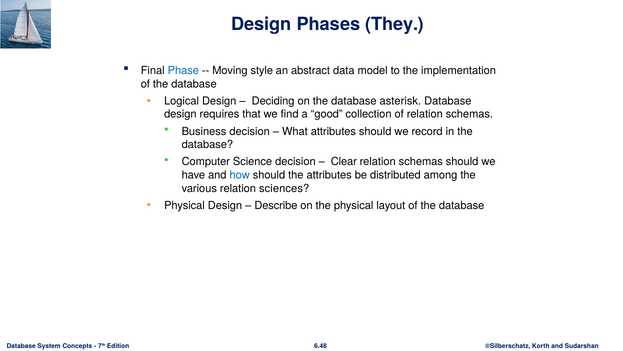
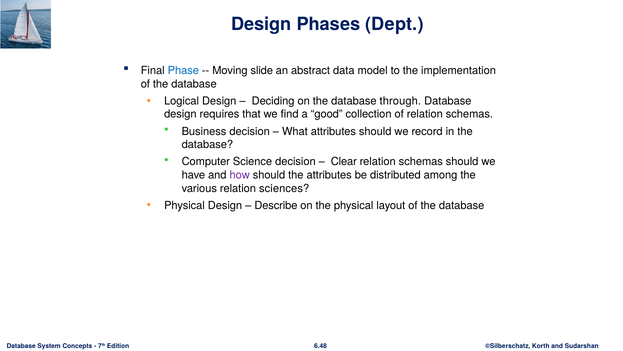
They: They -> Dept (394, 24)
style: style -> slide (262, 71)
asterisk: asterisk -> through (400, 101)
how colour: blue -> purple (240, 175)
